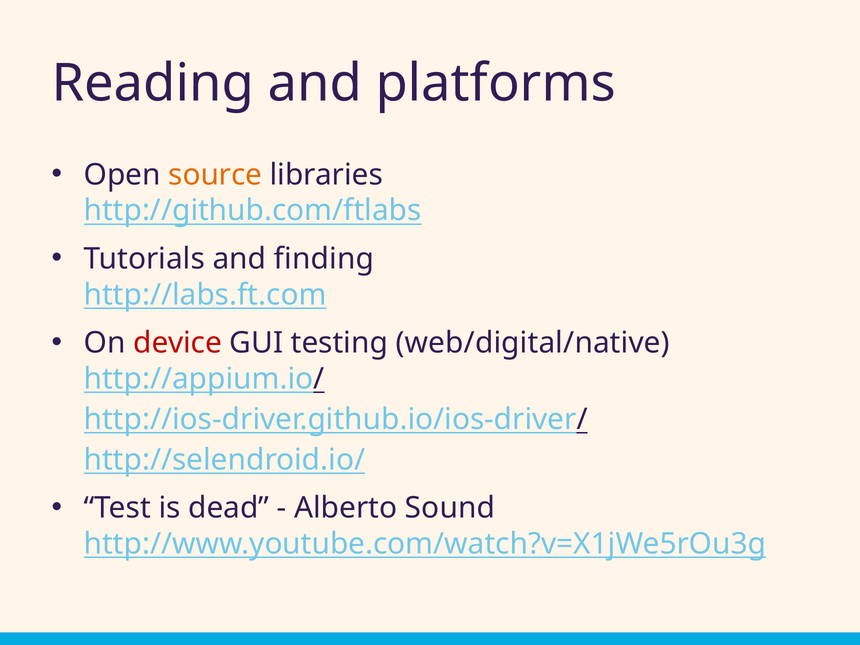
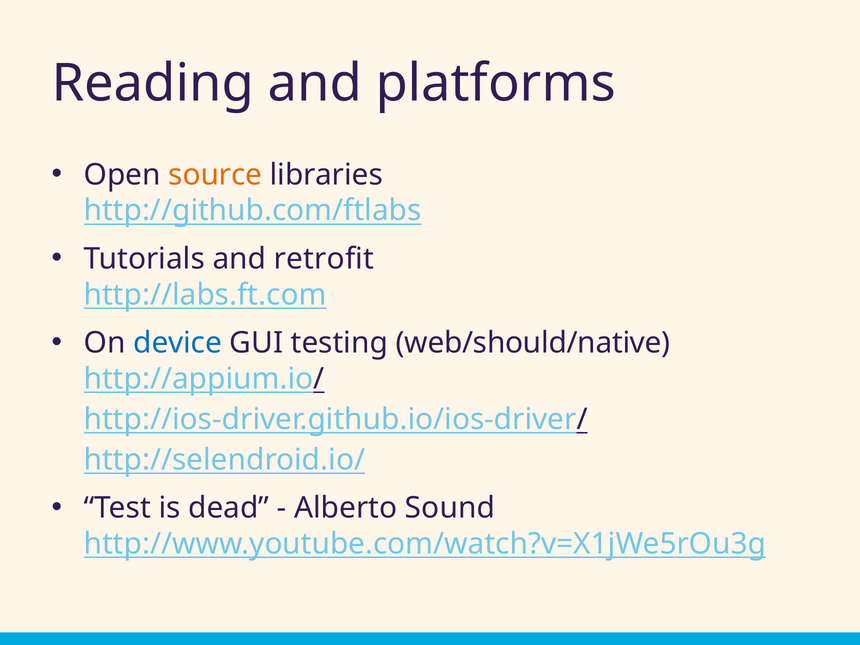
finding: finding -> retrofit (324, 259)
device colour: red -> blue (178, 343)
web/digital/native: web/digital/native -> web/should/native (533, 343)
